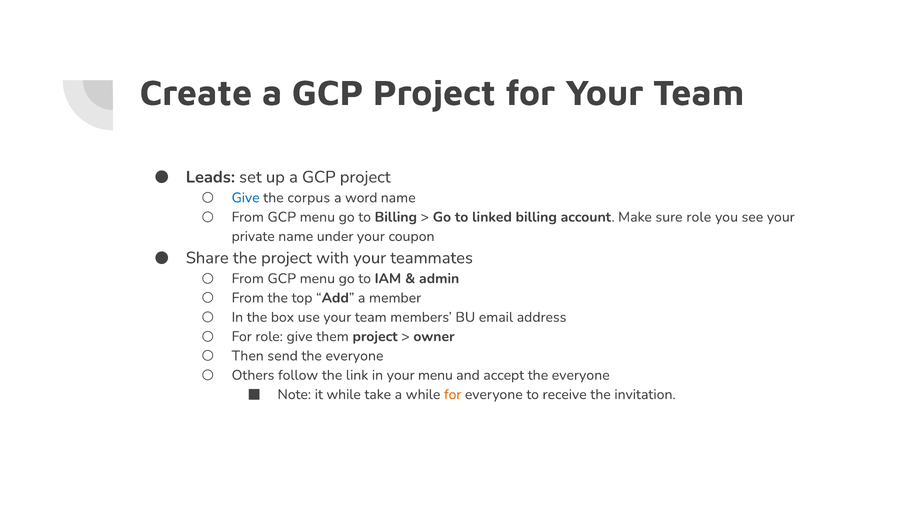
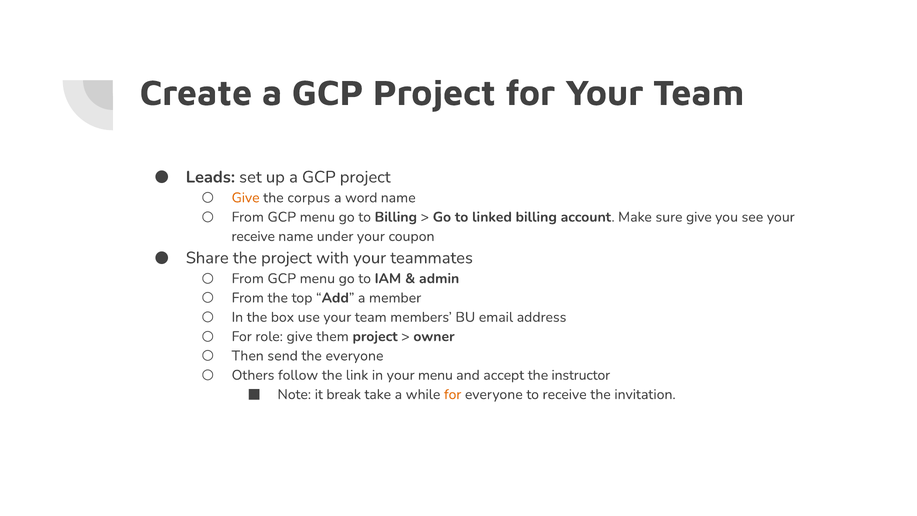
Give colour: blue -> orange (246, 198)
sure role: role -> give (699, 217)
private: private -> receive (253, 236)
accept the everyone: everyone -> instructor (581, 375)
it while: while -> break (344, 394)
